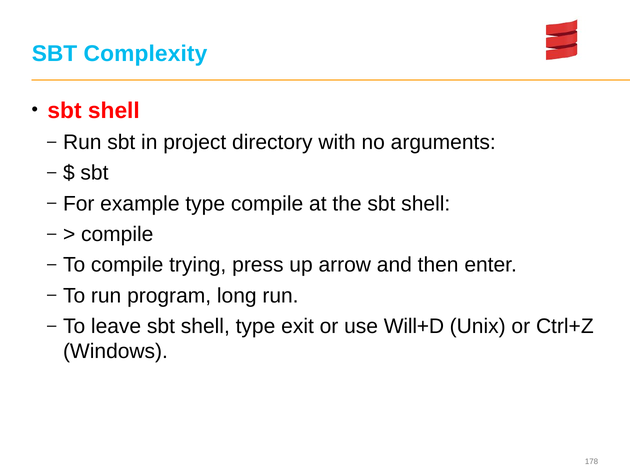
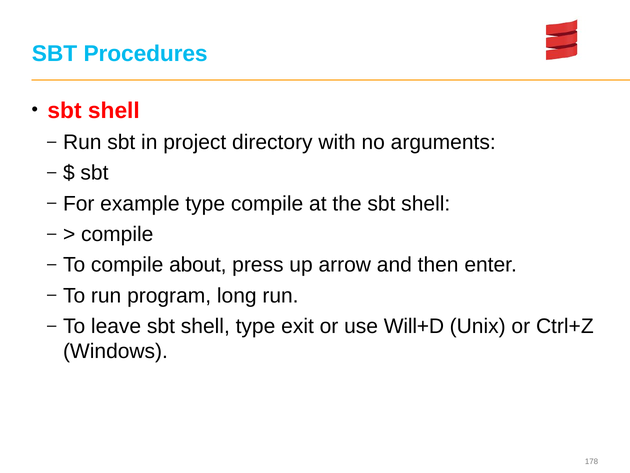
Complexity: Complexity -> Procedures (146, 54)
trying: trying -> about (198, 265)
